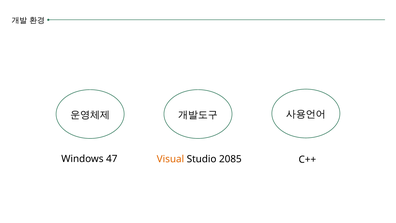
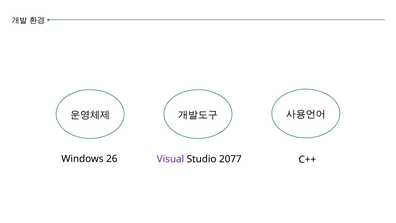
47: 47 -> 26 (112, 159)
Visual colour: orange -> purple (170, 159)
2085: 2085 -> 2077 (230, 159)
